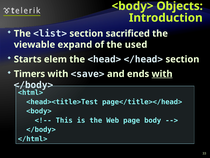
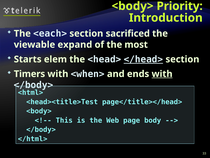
Objects: Objects -> Priority (180, 6)
<list>: <list> -> <each> (50, 33)
used: used -> most (136, 45)
</head> underline: none -> present (143, 59)
<save>: <save> -> <when> (88, 74)
